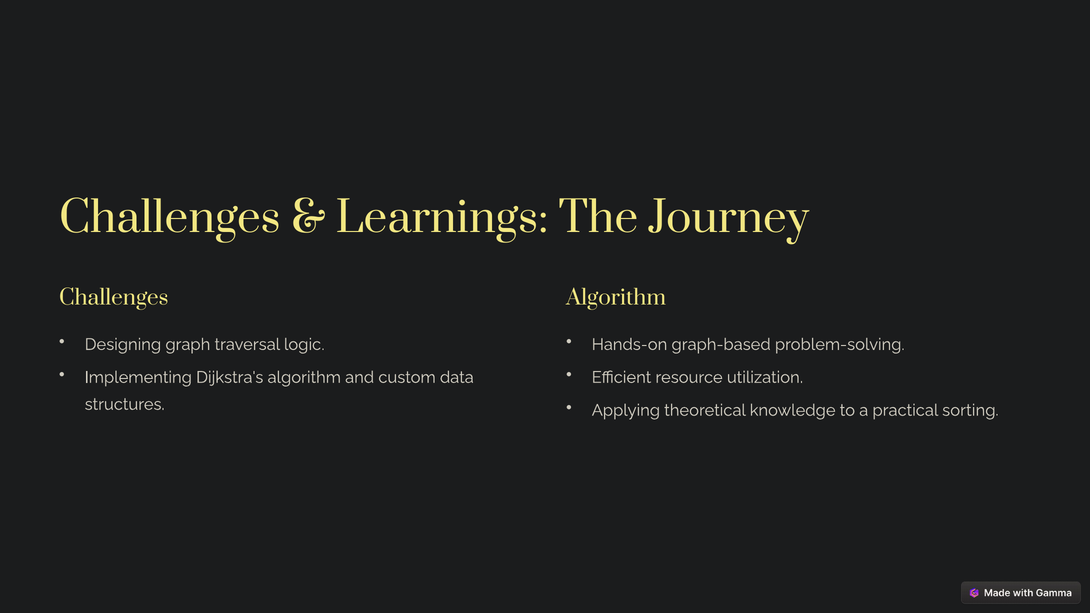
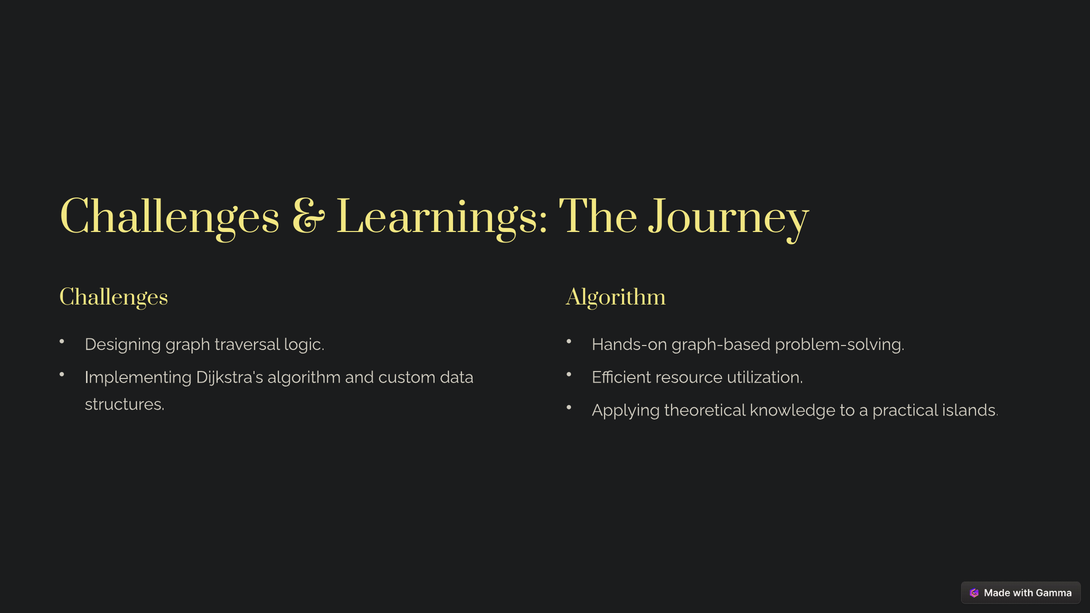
sorting: sorting -> islands (970, 410)
